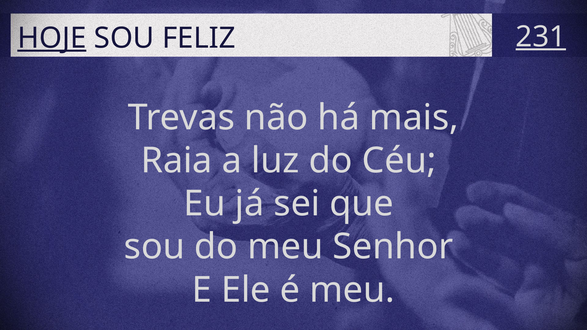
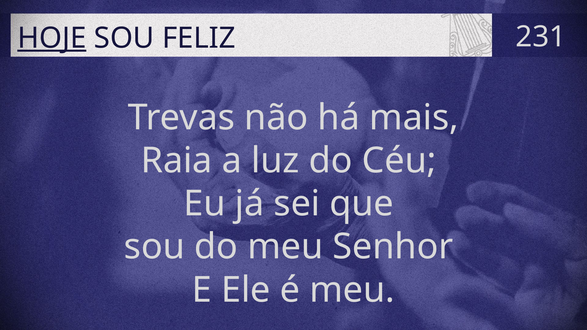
231 underline: present -> none (541, 37)
